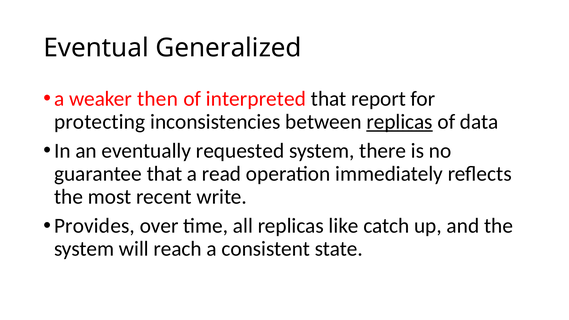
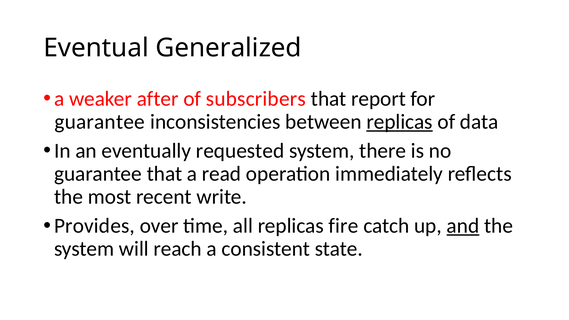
then: then -> after (158, 99)
interpreted: interpreted -> subscribers (256, 99)
protecting: protecting -> guarantee (100, 122)
like: like -> fire (344, 226)
and underline: none -> present (463, 226)
